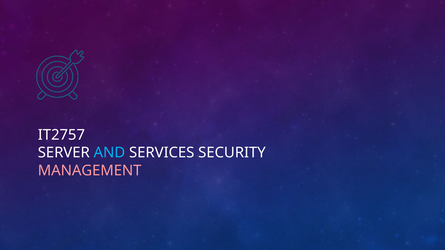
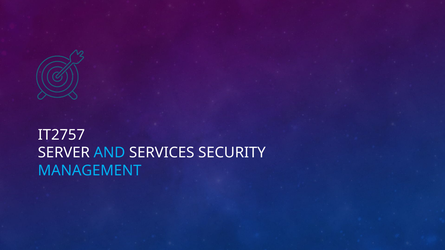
MANAGEMENT colour: pink -> light blue (90, 171)
